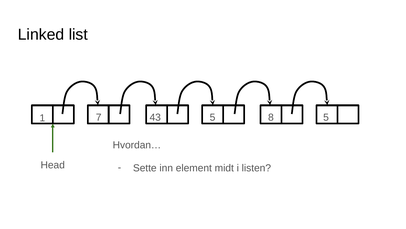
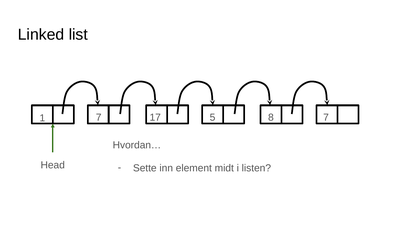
43: 43 -> 17 (155, 117)
8 5: 5 -> 7 (326, 117)
